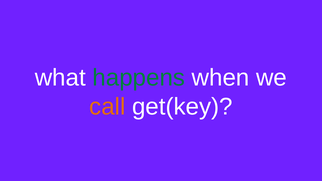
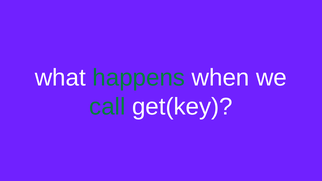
call colour: orange -> green (107, 107)
